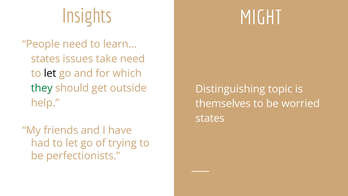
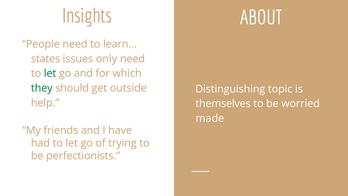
MIGHT: MIGHT -> ABOUT (261, 18)
take: take -> only (106, 59)
let colour: black -> green (50, 73)
states: states -> made (210, 118)
